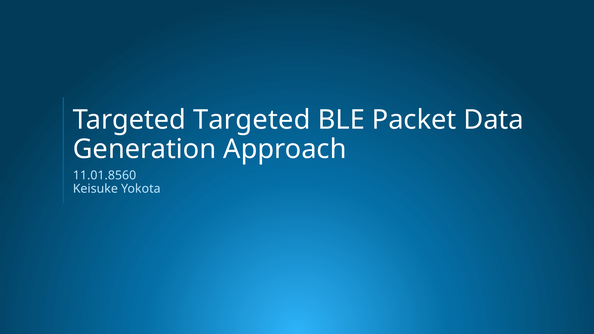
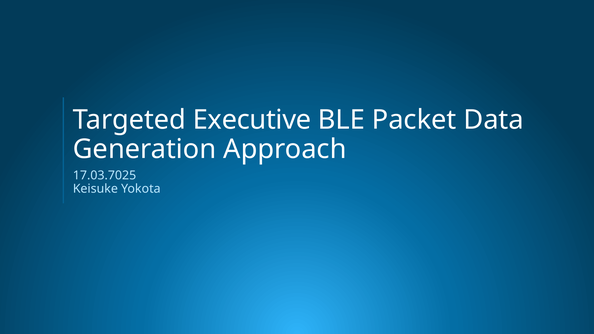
Targeted Targeted: Targeted -> Executive (252, 120)
11.01.8560: 11.01.8560 -> 17.03.7025 (105, 175)
